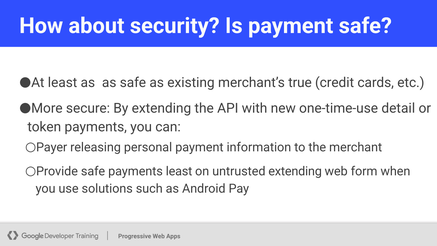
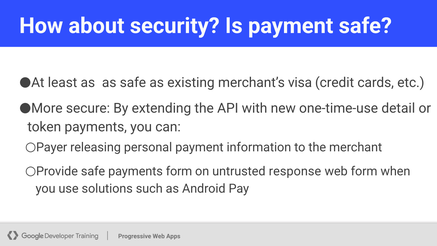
true: true -> visa (300, 83)
payments least: least -> form (179, 171)
untrusted extending: extending -> response (295, 171)
